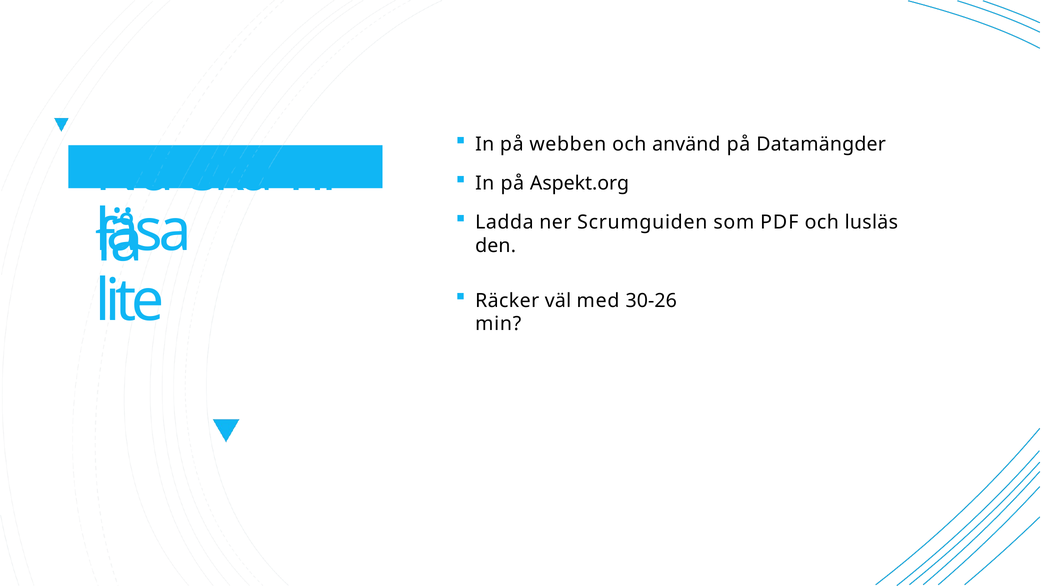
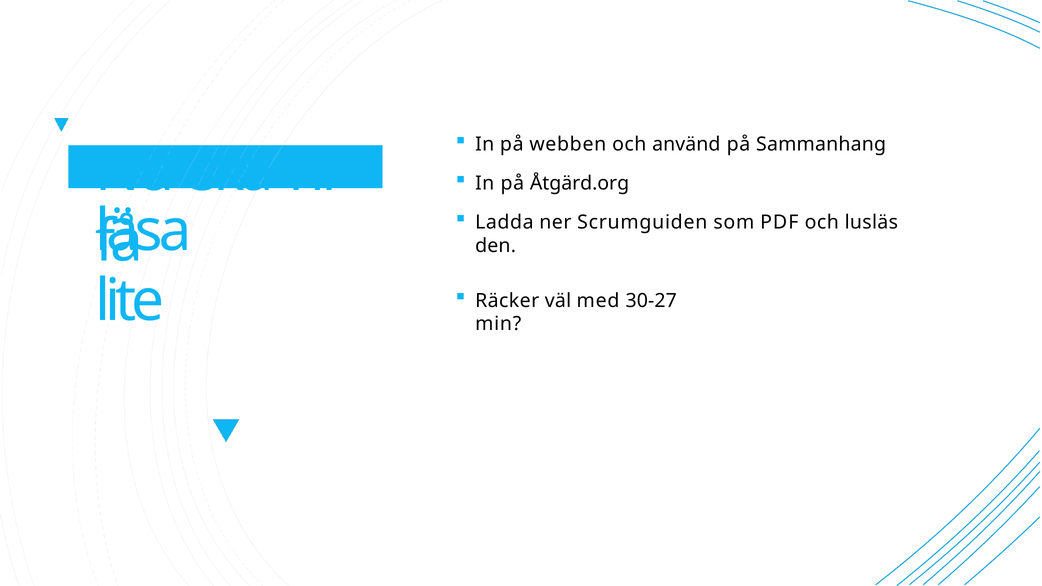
Datamängder: Datamängder -> Sammanhang (821, 144)
Aspekt.org: Aspekt.org -> Åtgärd.org (580, 183)
30-26: 30-26 -> 30-27 (651, 301)
